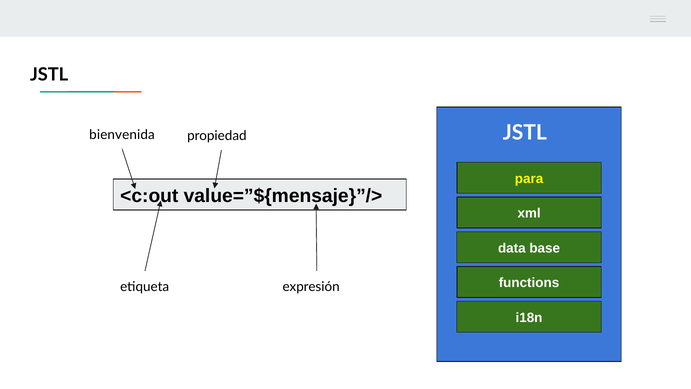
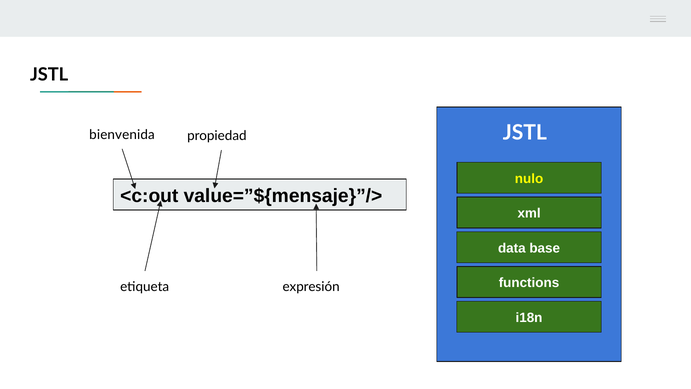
para: para -> nulo (529, 179)
